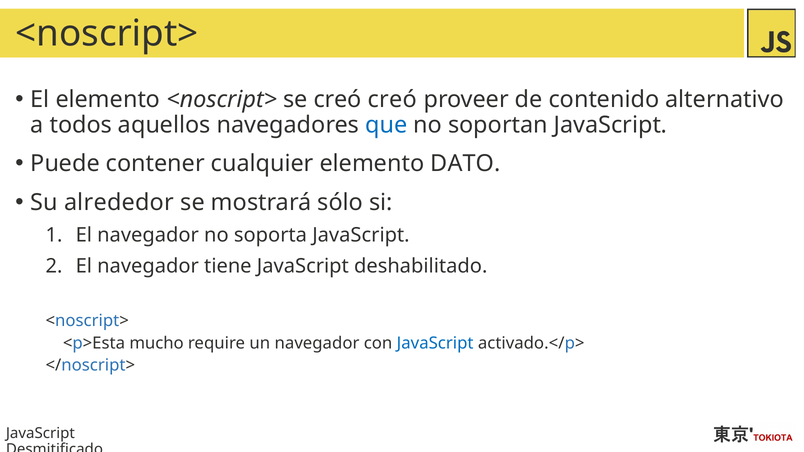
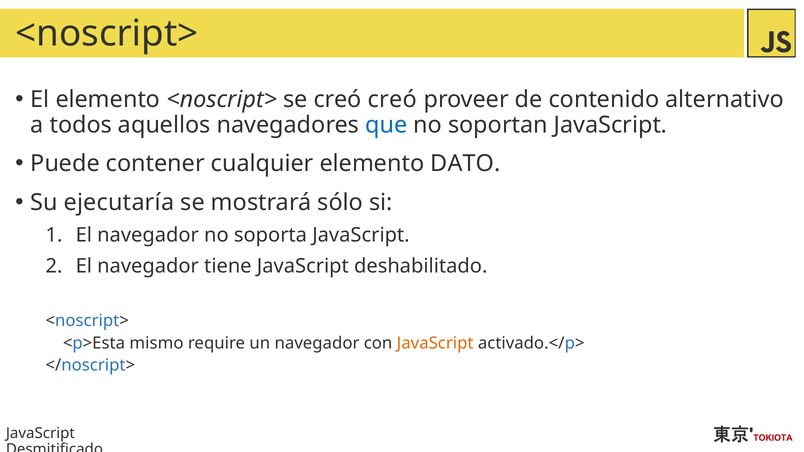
alrededor: alrededor -> ejecutaría (119, 202)
mucho: mucho -> mismo (156, 343)
JavaScript colour: blue -> orange (435, 343)
